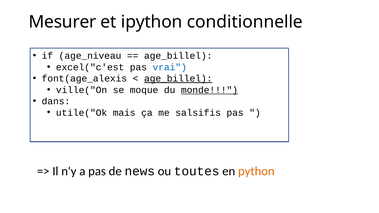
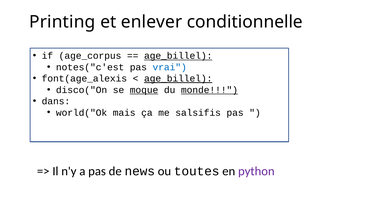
Mesurer: Mesurer -> Printing (62, 22)
ipython: ipython -> enlever (152, 22)
age_niveau: age_niveau -> age_corpus (90, 56)
age_billel underline: none -> present (178, 56)
excel("c'est: excel("c'est -> notes("c'est (90, 67)
ville("On: ville("On -> disco("On (82, 90)
moque underline: none -> present (144, 90)
utile("Ok: utile("Ok -> world("Ok (82, 113)
python colour: orange -> purple (256, 171)
